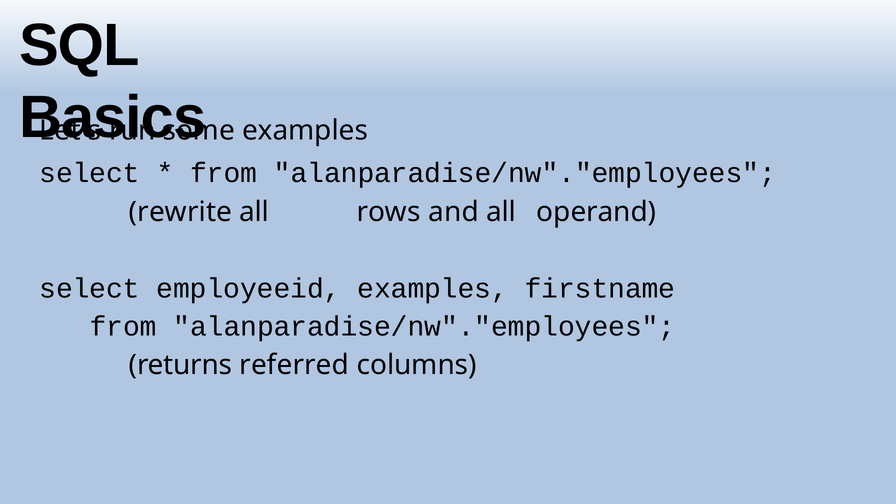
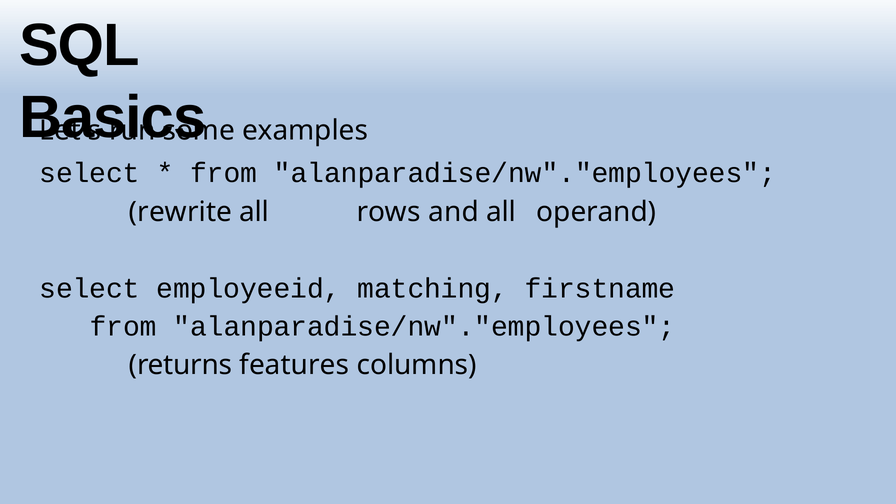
employeeid examples: examples -> matching (433, 289)
referred: referred -> features (294, 365)
